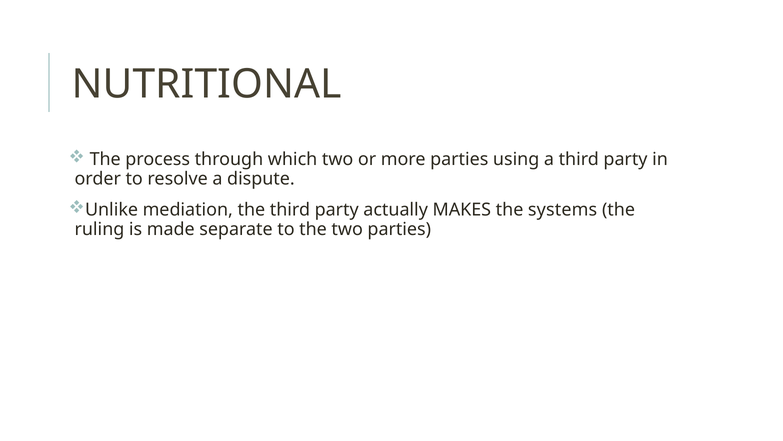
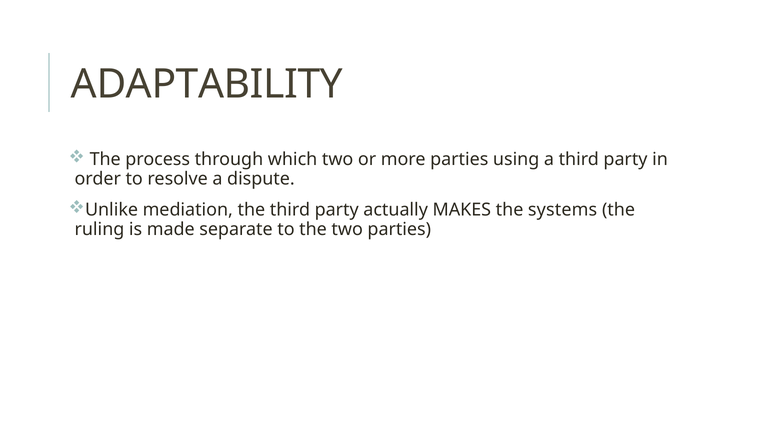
NUTRITIONAL: NUTRITIONAL -> ADAPTABILITY (207, 84)
